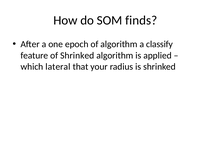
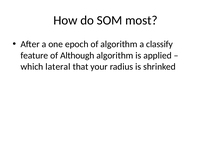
finds: finds -> most (141, 20)
of Shrinked: Shrinked -> Although (77, 56)
